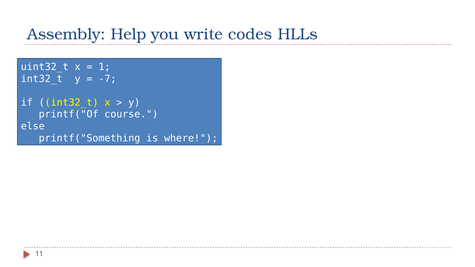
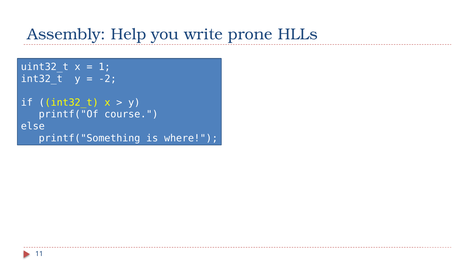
codes: codes -> prone (250, 34)
-7: -7 -> -2 (107, 79)
